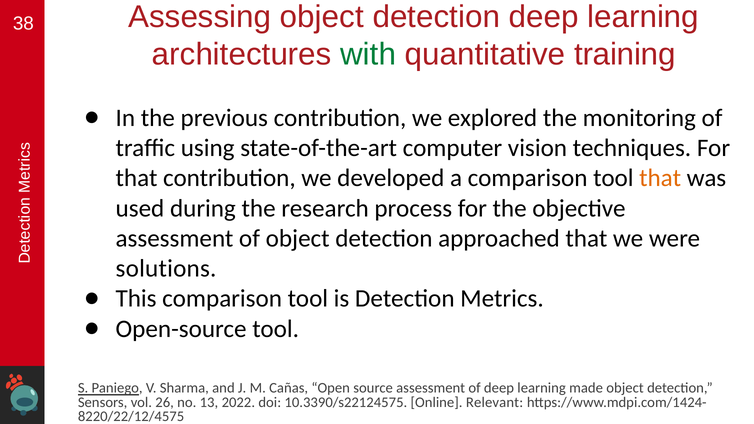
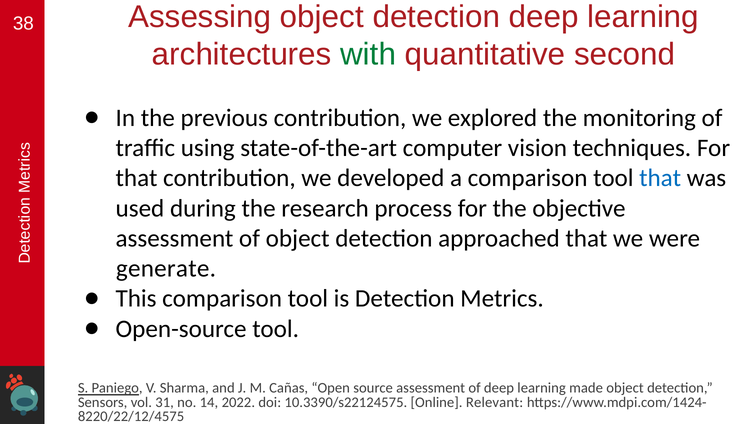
training: training -> second (625, 54)
that colour: orange -> blue (660, 178)
solutions: solutions -> generate (166, 269)
26: 26 -> 31 (165, 402)
13: 13 -> 14 (209, 402)
